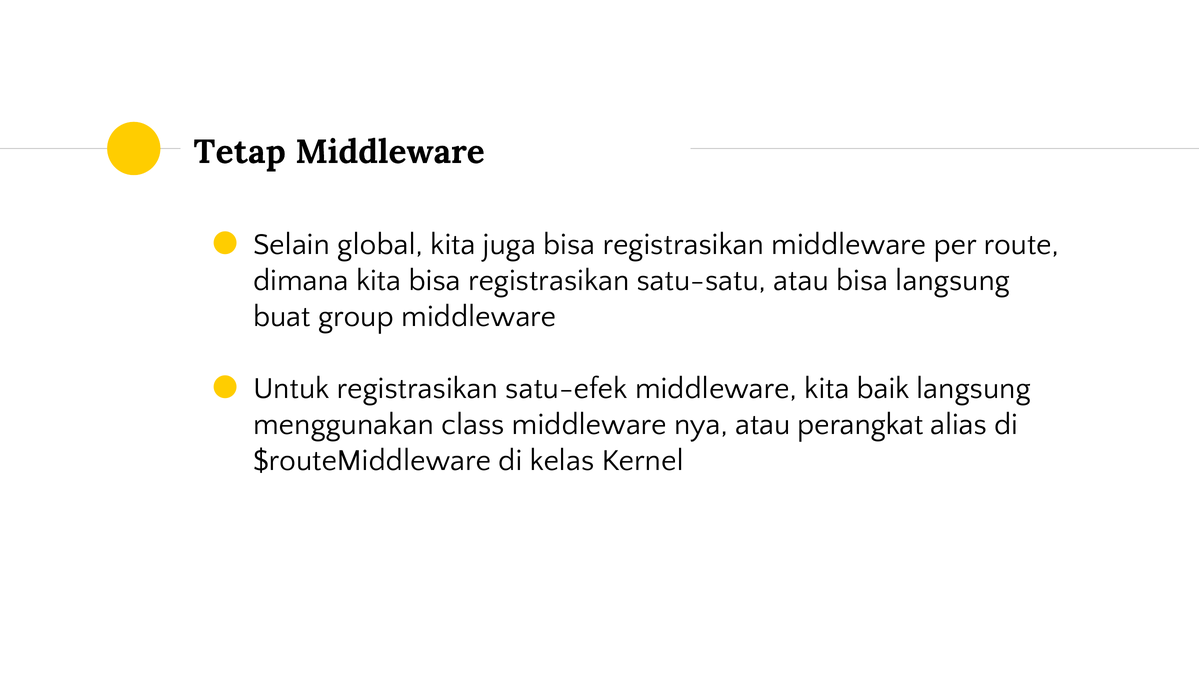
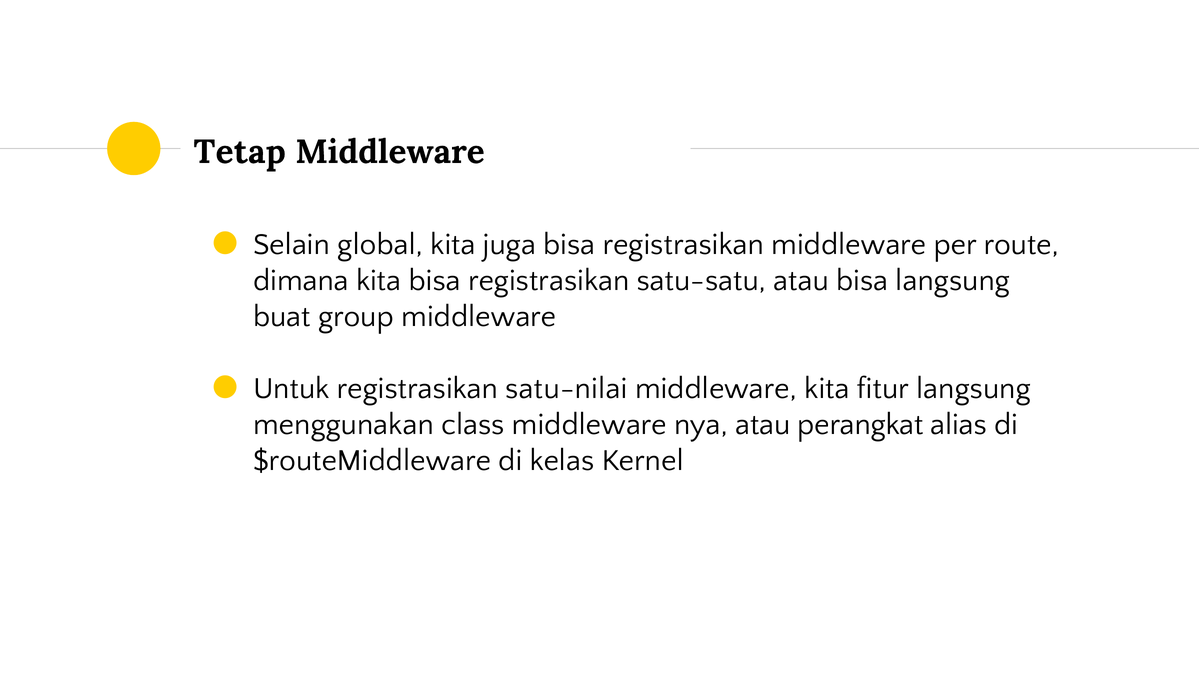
satu-efek: satu-efek -> satu-nilai (566, 388)
baik: baik -> fitur (883, 388)
